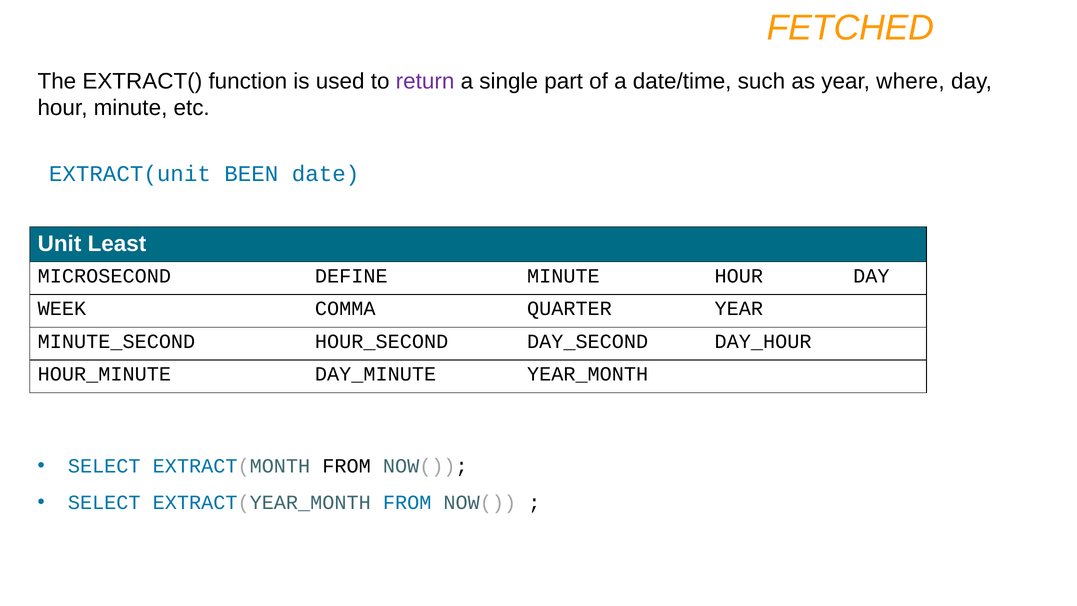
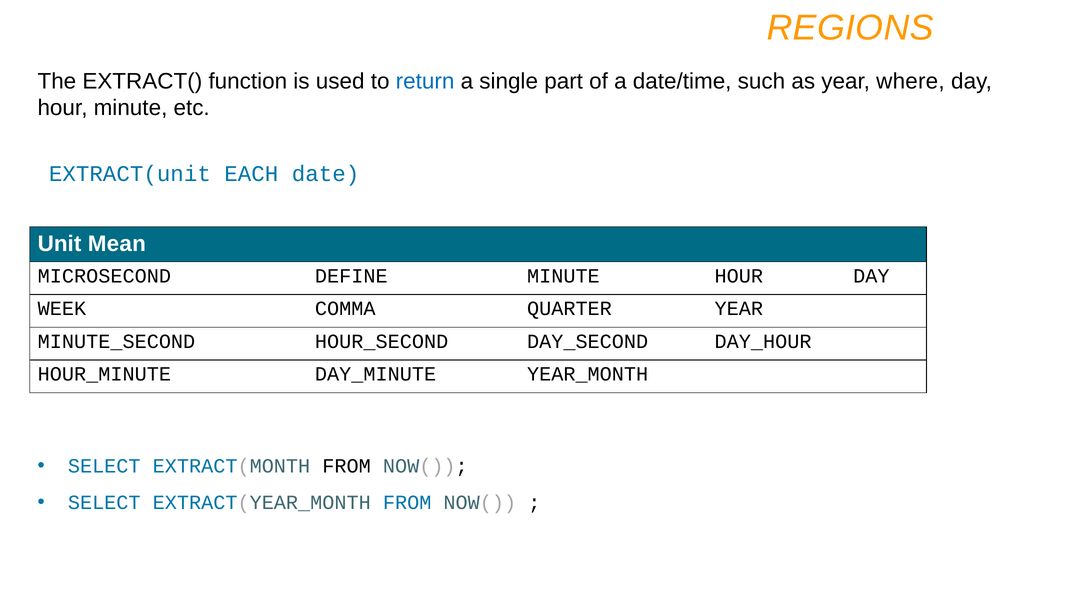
FETCHED: FETCHED -> REGIONS (850, 28)
return colour: purple -> blue (425, 81)
BEEN: BEEN -> EACH (251, 174)
Least: Least -> Mean (117, 244)
